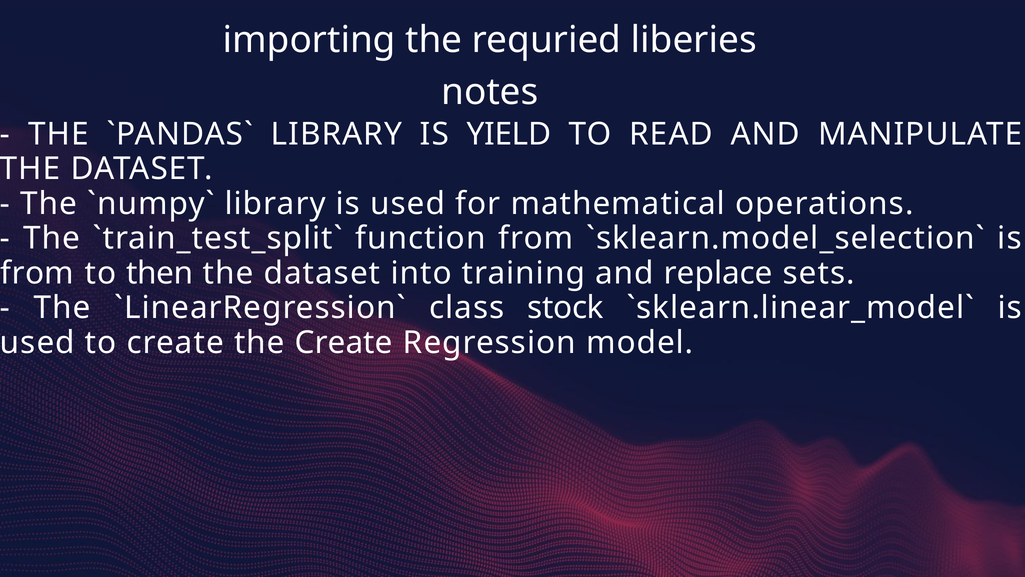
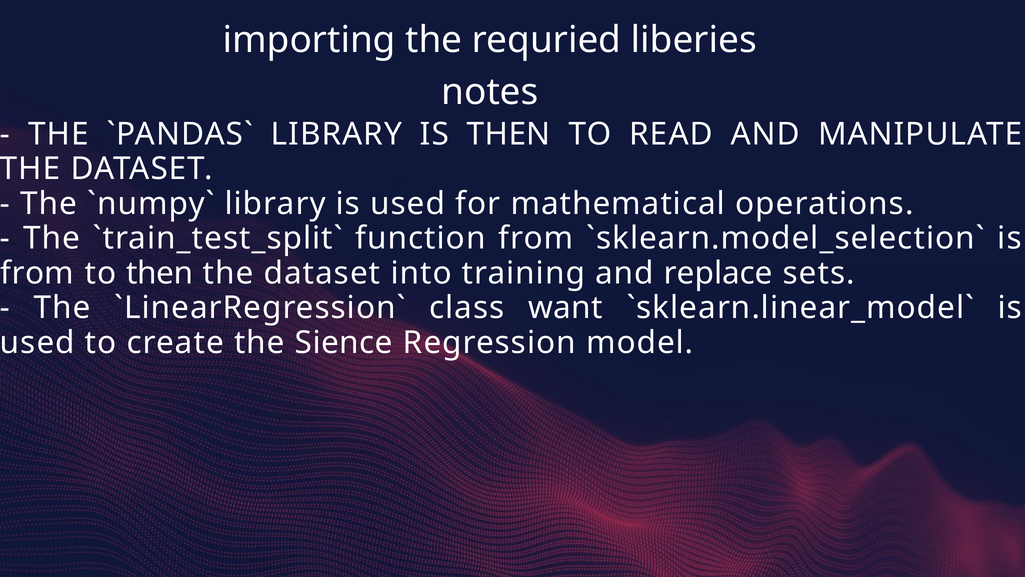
IS YIELD: YIELD -> THEN (509, 134)
stock: stock -> want (565, 308)
the Create: Create -> Sience (344, 342)
